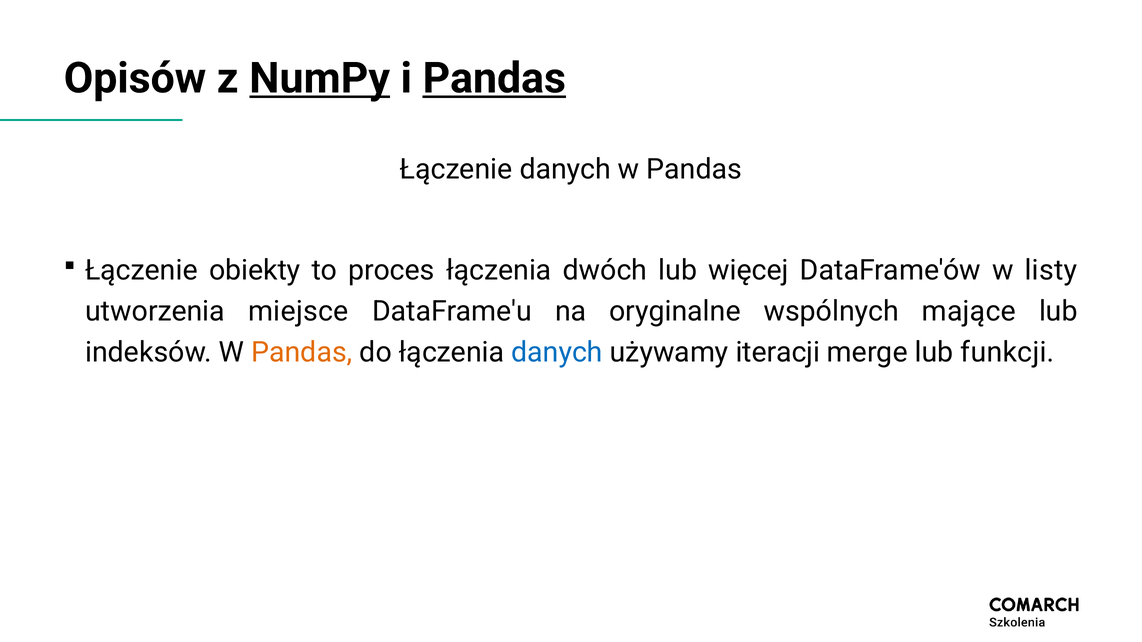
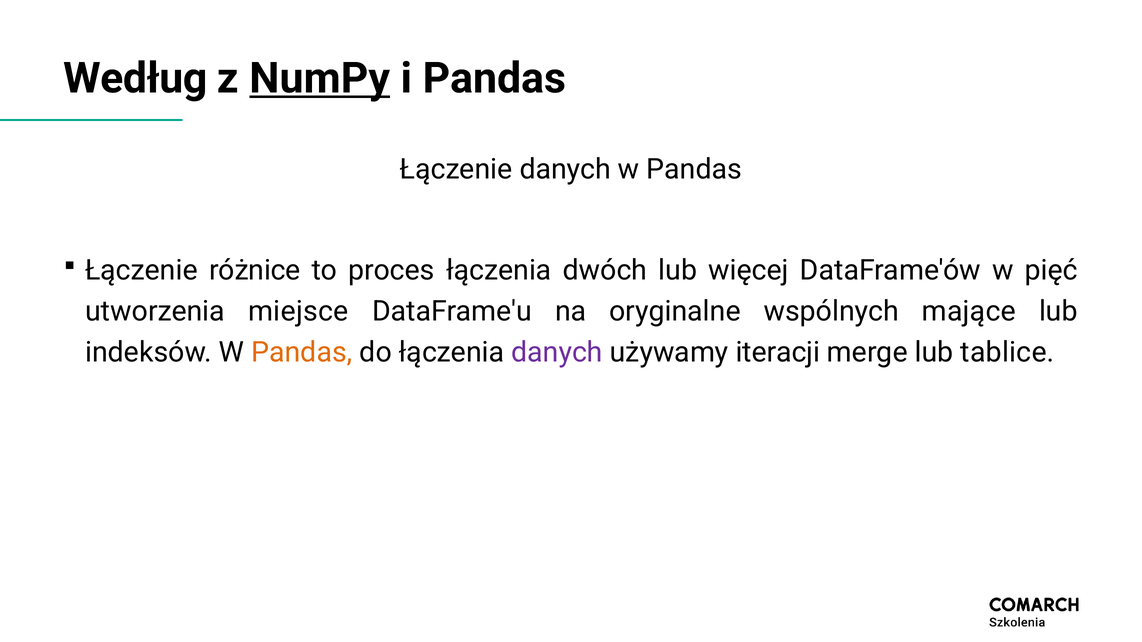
Opisów: Opisów -> Według (135, 78)
Pandas underline: present -> none (494, 78)
obiekty: obiekty -> różnice (255, 271)
listy: listy -> pięć (1051, 271)
danych colour: blue -> purple (557, 353)
funkcji: funkcji -> tablice (1007, 353)
